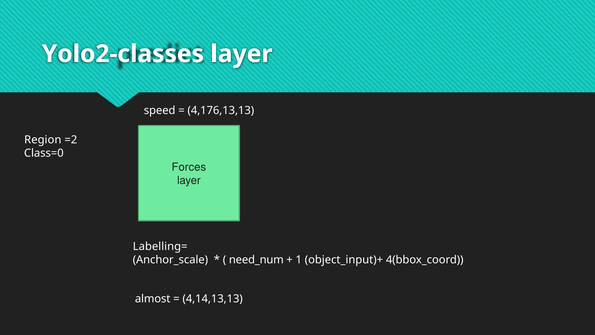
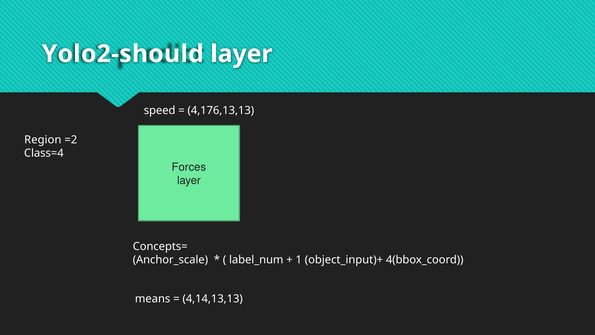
Yolo2-classes: Yolo2-classes -> Yolo2-should (123, 54)
Class=0: Class=0 -> Class=4 (44, 153)
Labelling=: Labelling= -> Concepts= (160, 246)
need_num: need_num -> label_num (256, 260)
almost: almost -> means (153, 298)
